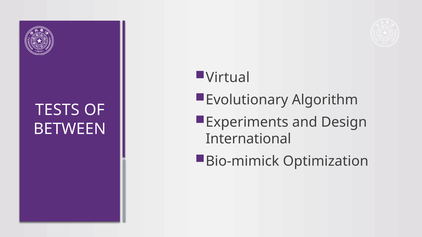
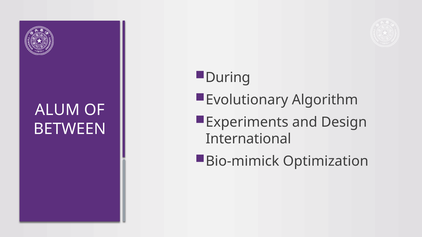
Virtual: Virtual -> During (228, 78)
TESTS: TESTS -> ALUM (57, 110)
